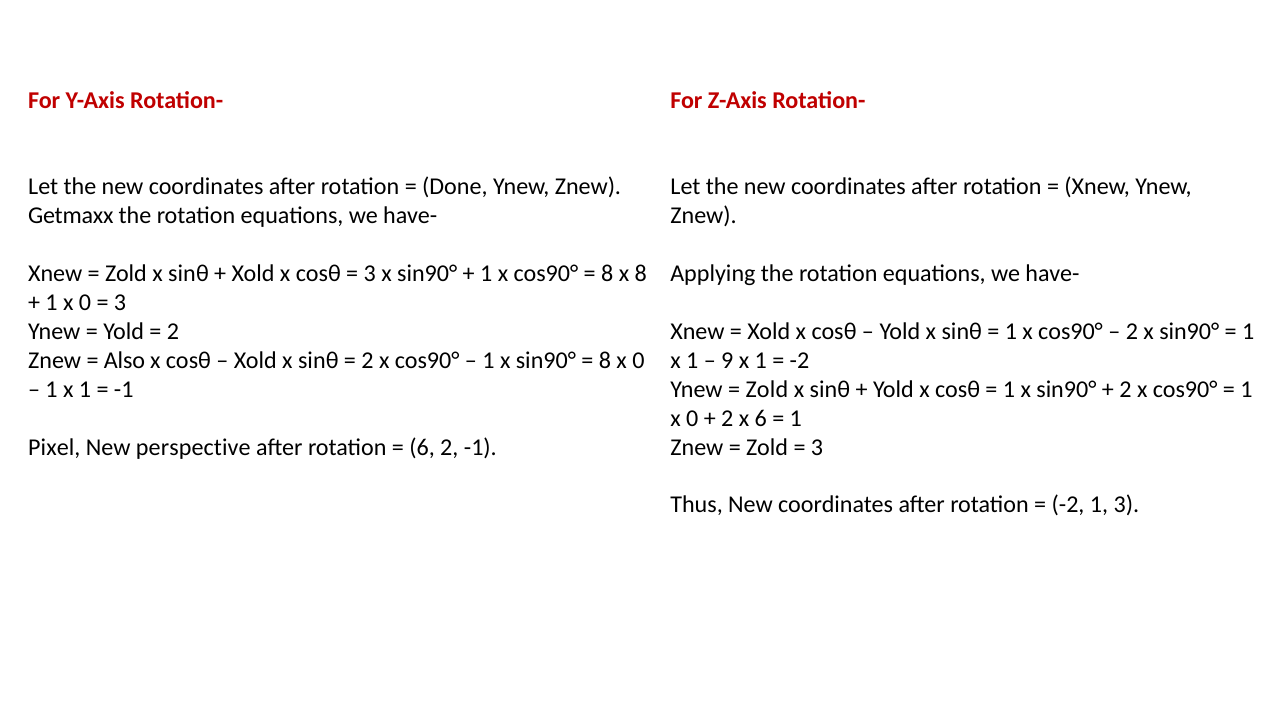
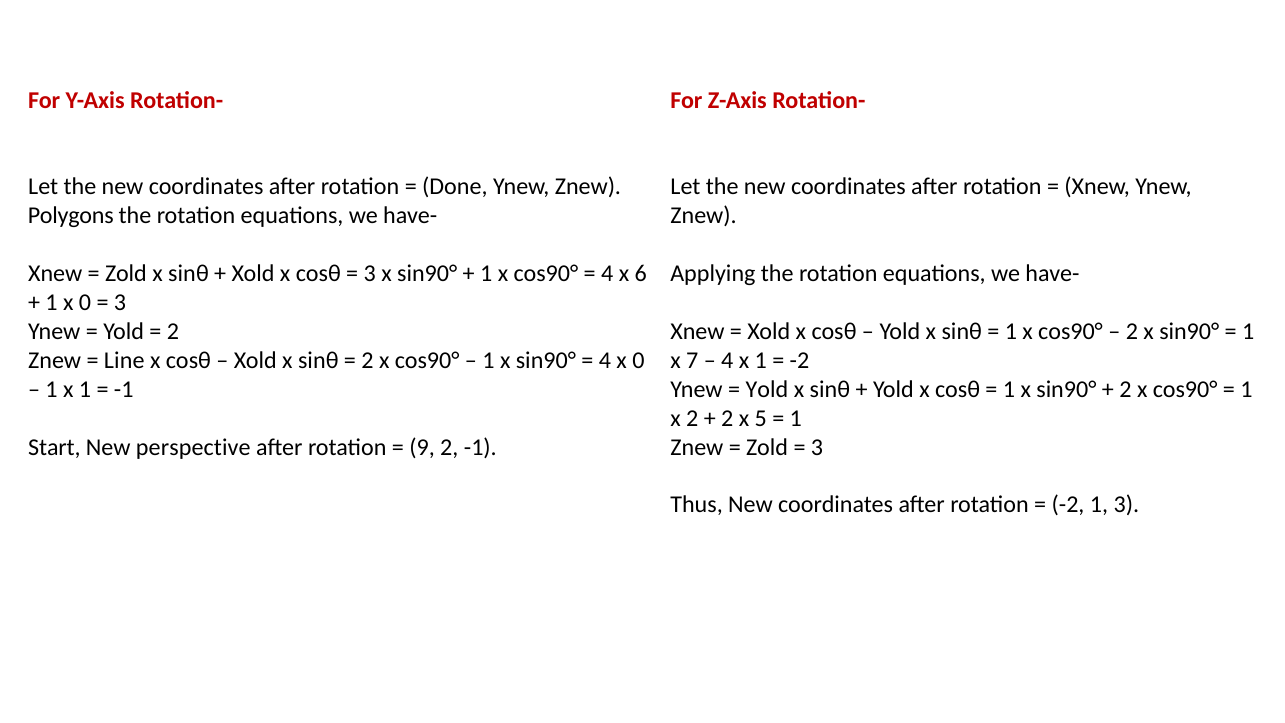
Getmaxx: Getmaxx -> Polygons (71, 216)
8: 8 -> 4 (607, 274)
x 8: 8 -> 6 (641, 274)
Also: Also -> Line (124, 360)
8: 8 -> 4 (605, 360)
1: 1 -> 7 (692, 360)
9: 9 -> 4 (727, 360)
Zold: Zold -> Yold (767, 389)
0: 0 -> 2 (692, 418)
x 6: 6 -> 5 (761, 418)
Pixel: Pixel -> Start (54, 447)
6: 6 -> 9 (422, 447)
